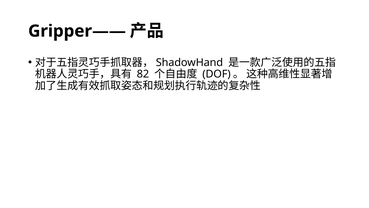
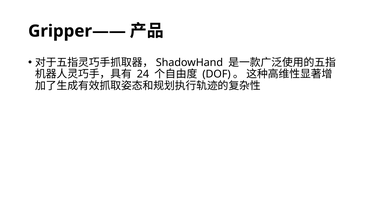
82: 82 -> 24 (143, 74)
